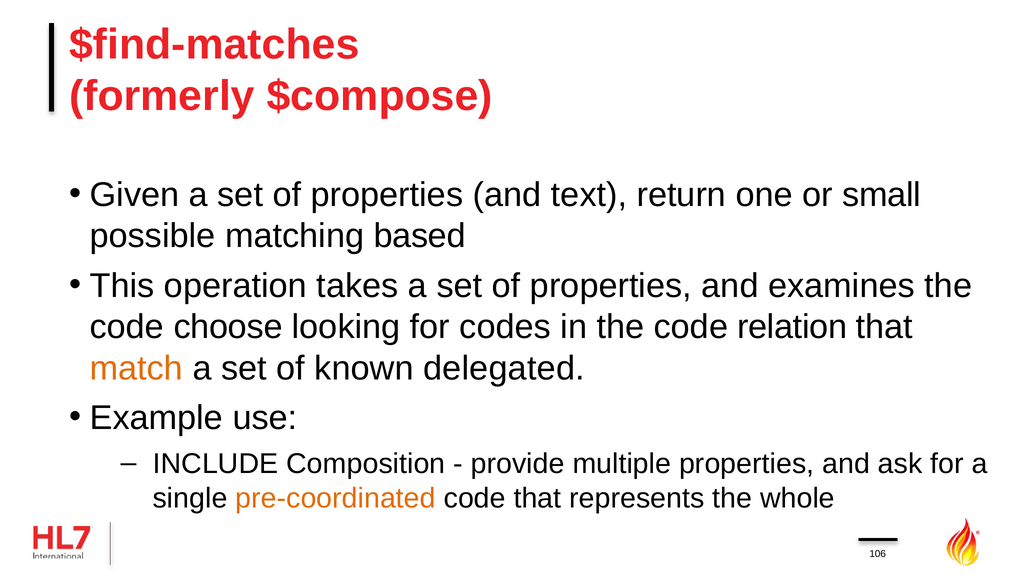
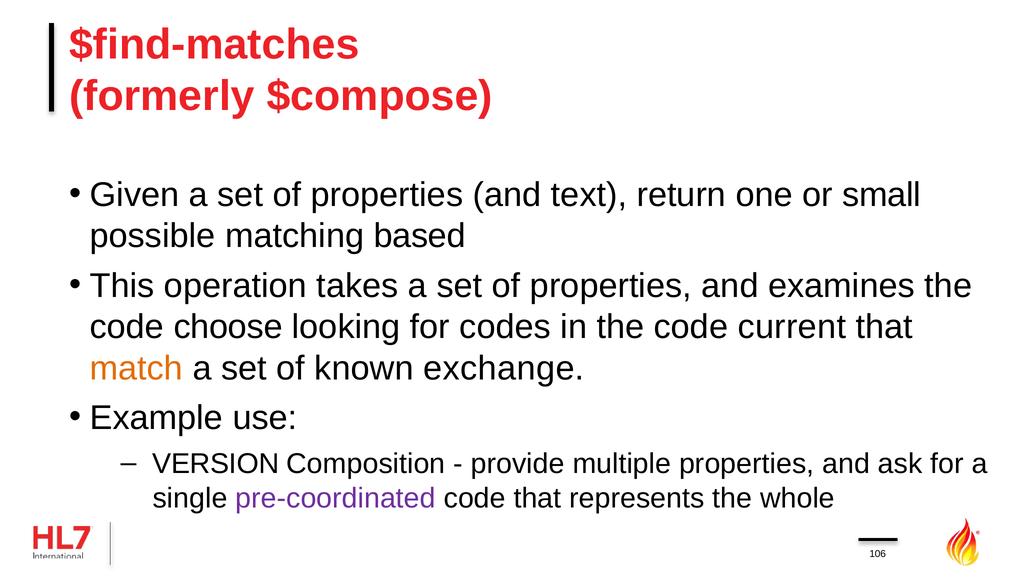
relation: relation -> current (792, 327)
delegated: delegated -> exchange (504, 368)
INCLUDE: INCLUDE -> VERSION (216, 464)
pre-coordinated colour: orange -> purple (336, 498)
